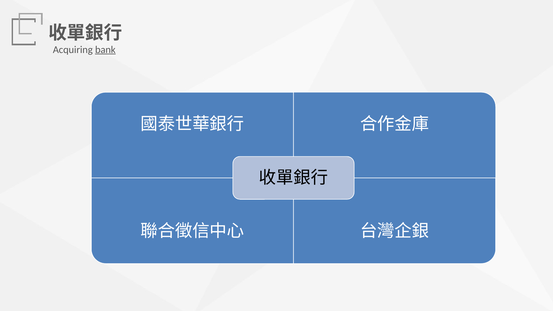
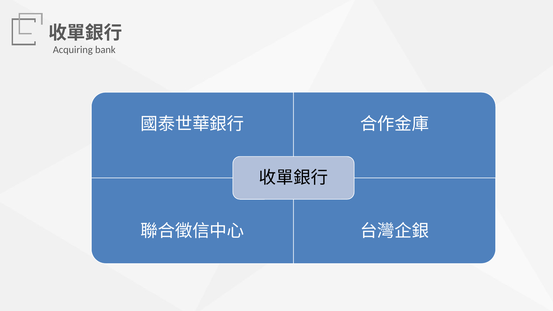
bank underline: present -> none (105, 50)
